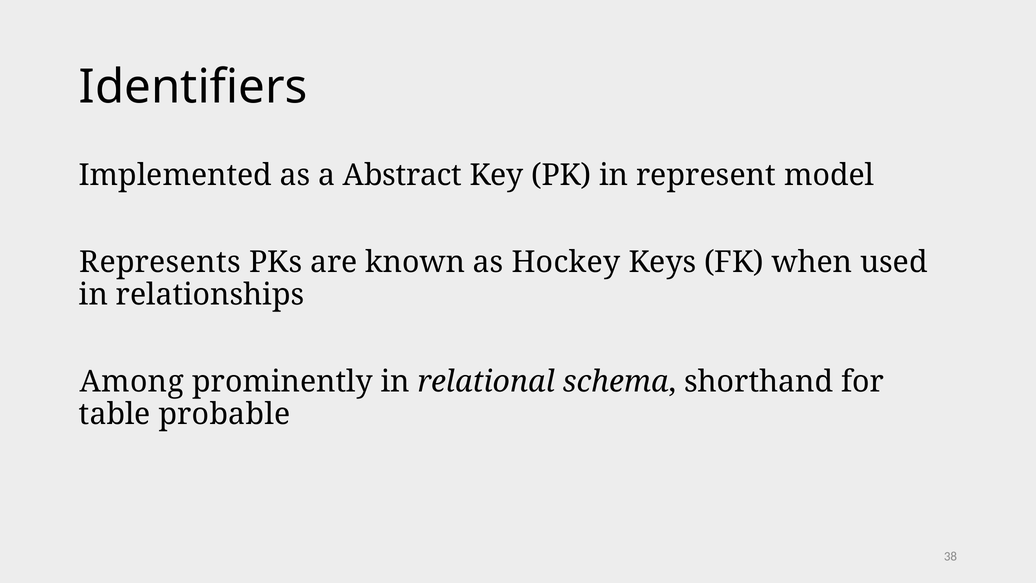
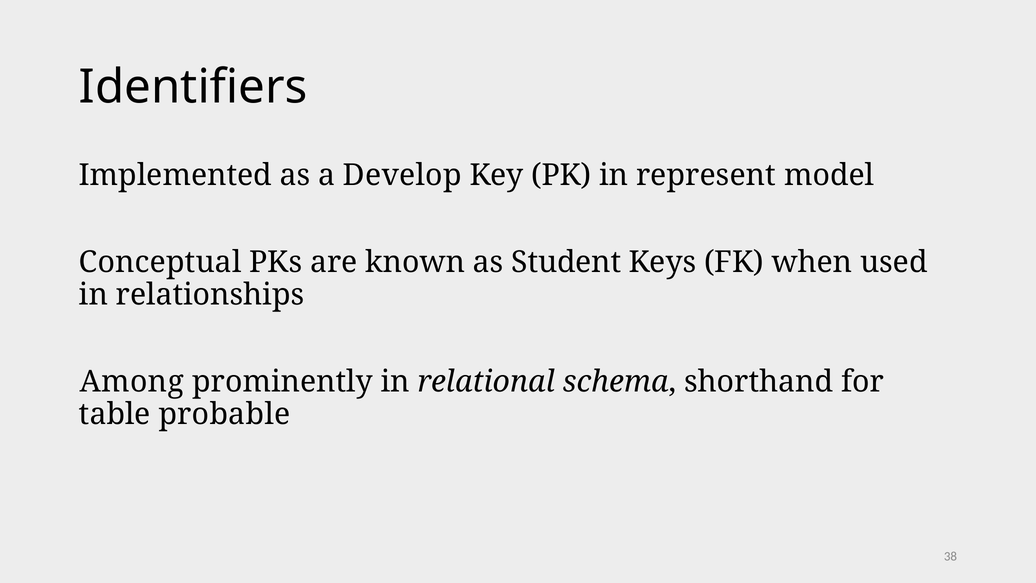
Abstract: Abstract -> Develop (402, 175)
Represents: Represents -> Conceptual (160, 262)
Hockey: Hockey -> Student (566, 262)
